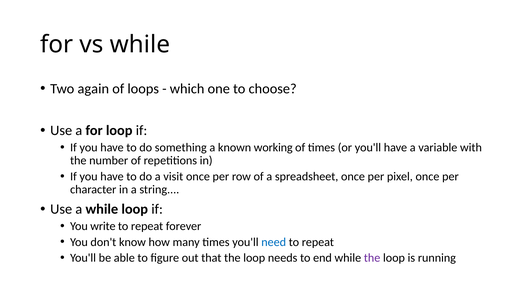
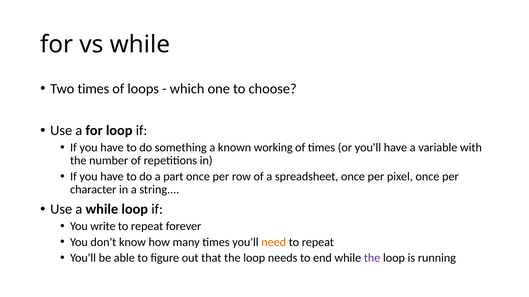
Two again: again -> times (93, 89)
visit: visit -> part (173, 177)
need colour: blue -> orange (274, 242)
